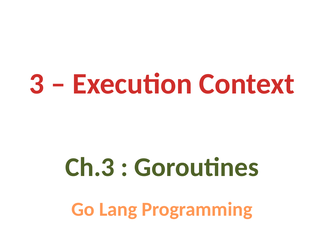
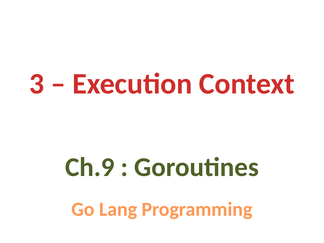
Ch.3: Ch.3 -> Ch.9 (90, 167)
